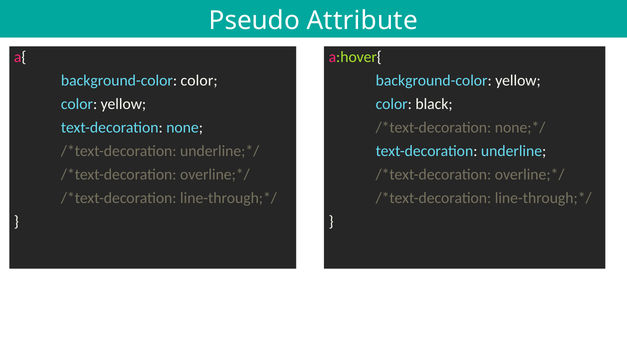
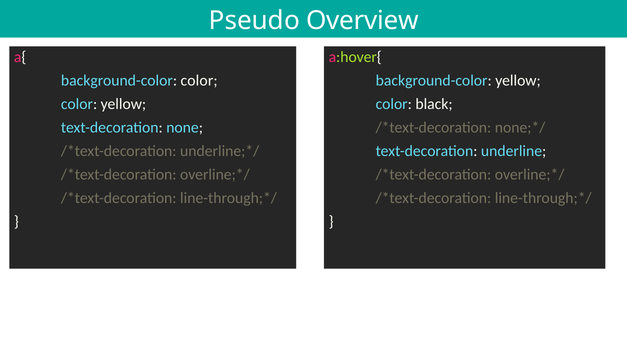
Attribute: Attribute -> Overview (362, 21)
